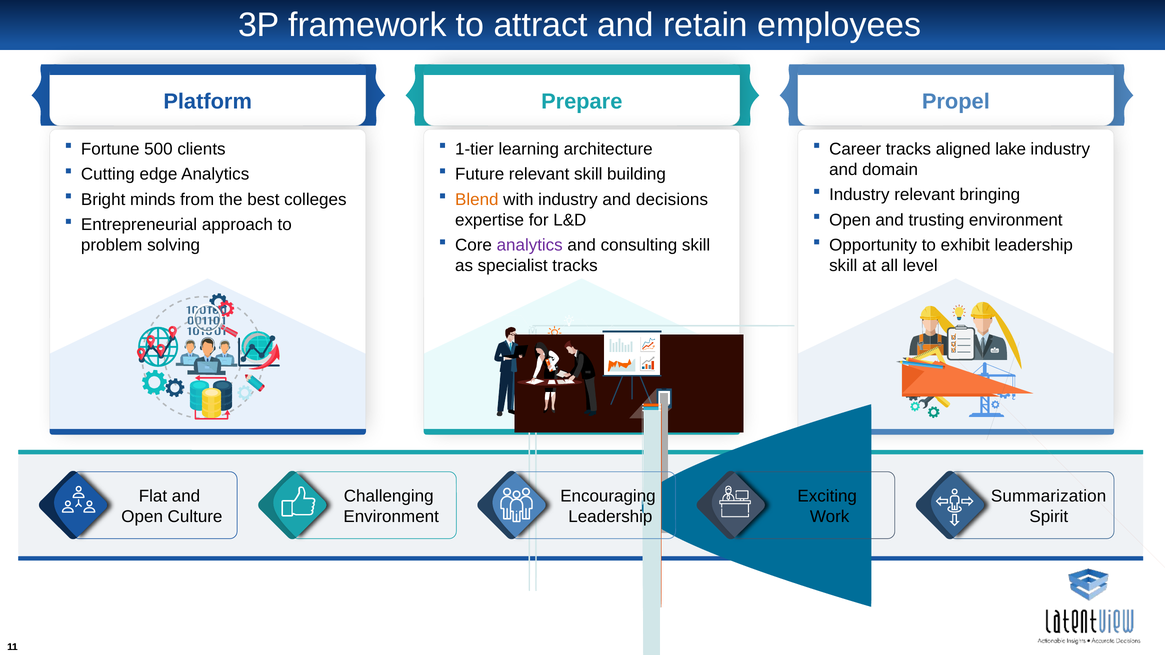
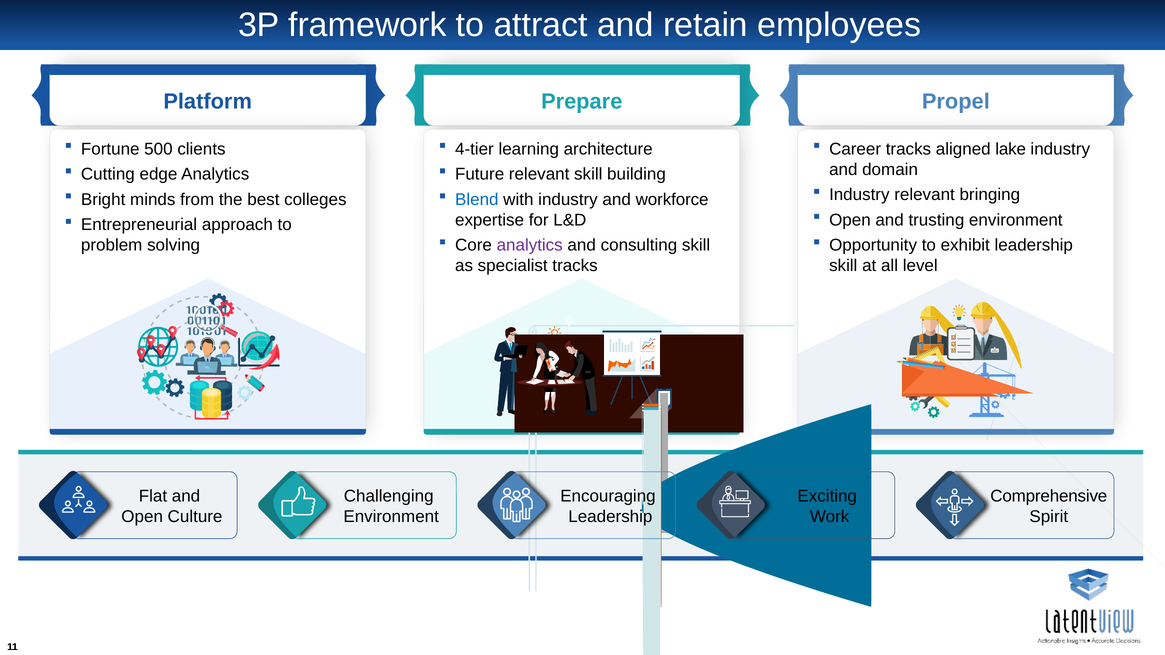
1-tier: 1-tier -> 4-tier (474, 149)
Blend colour: orange -> blue (477, 200)
decisions: decisions -> workforce (672, 200)
Summarization: Summarization -> Comprehensive (1049, 496)
